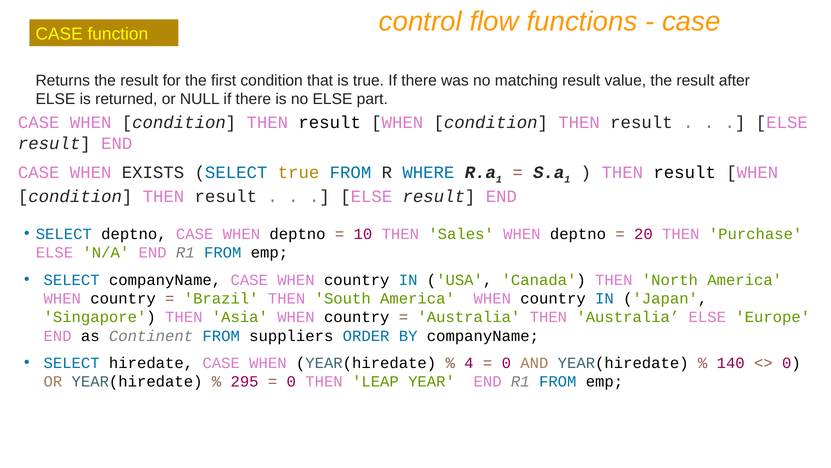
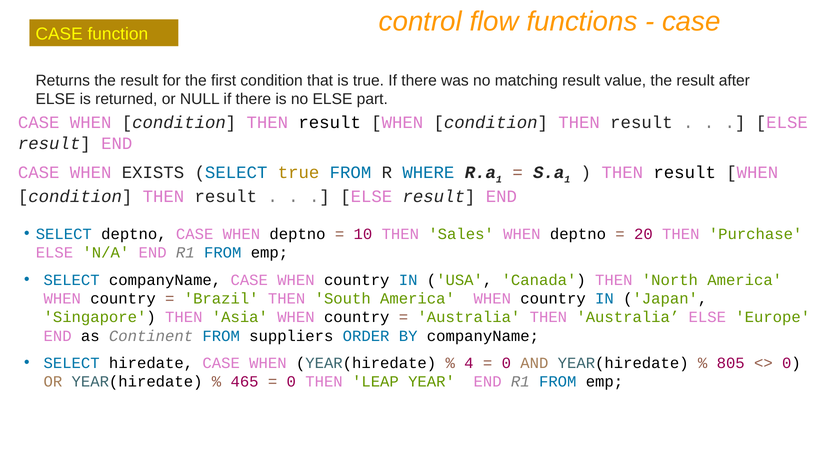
140: 140 -> 805 (731, 363)
295: 295 -> 465 (245, 381)
